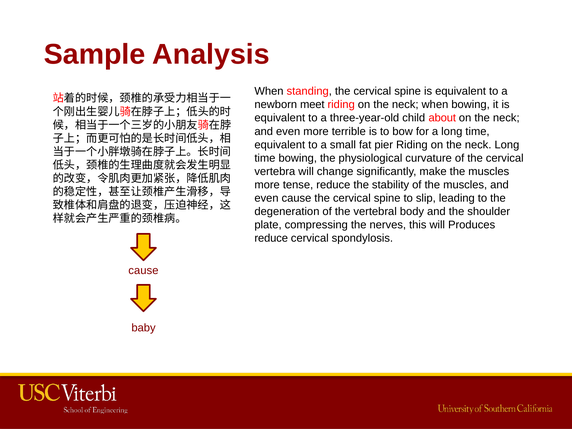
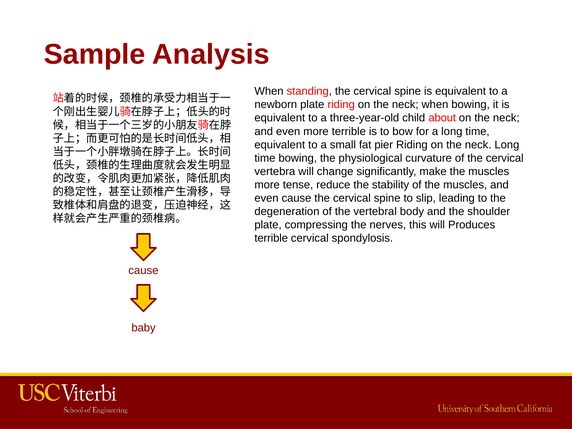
newborn meet: meet -> plate (312, 105)
reduce: reduce -> terrible (271, 238)
